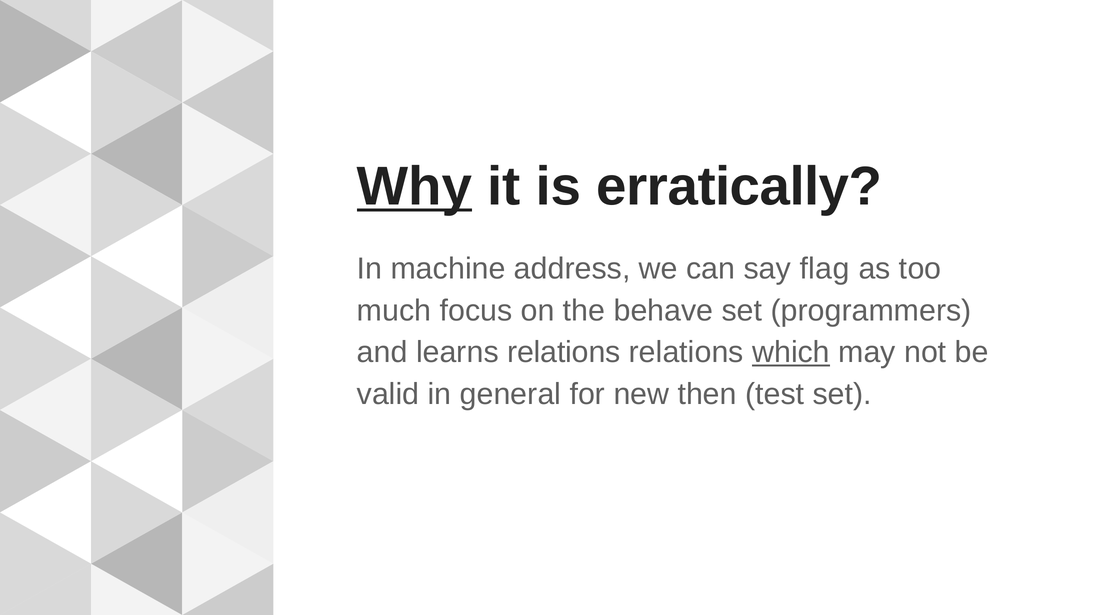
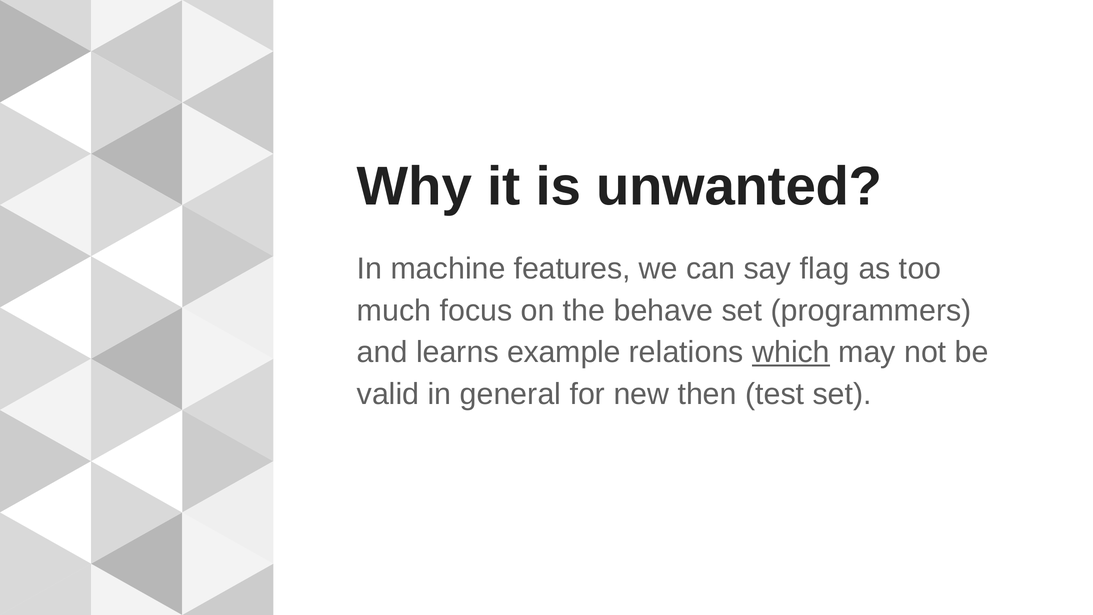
Why underline: present -> none (415, 186)
erratically: erratically -> unwanted (739, 186)
address: address -> features (572, 269)
learns relations: relations -> example (564, 352)
